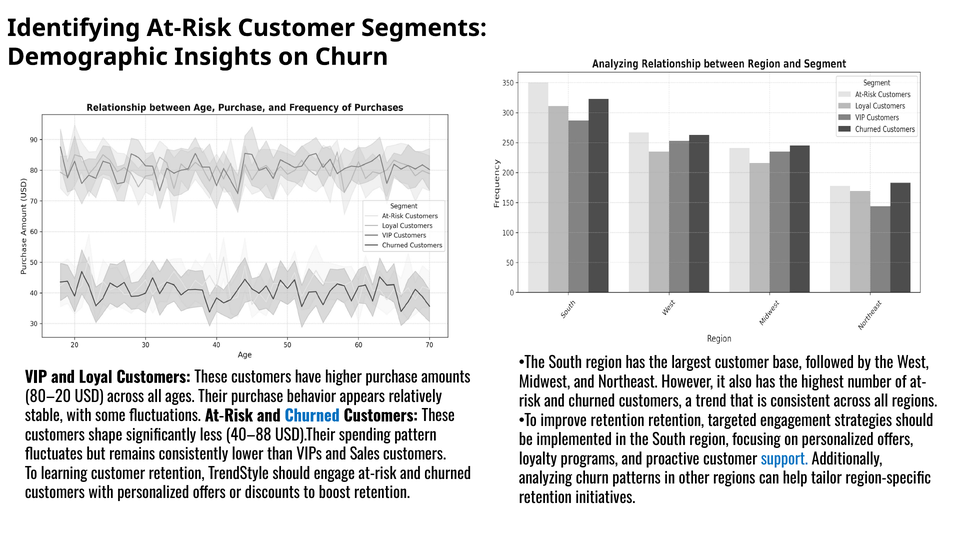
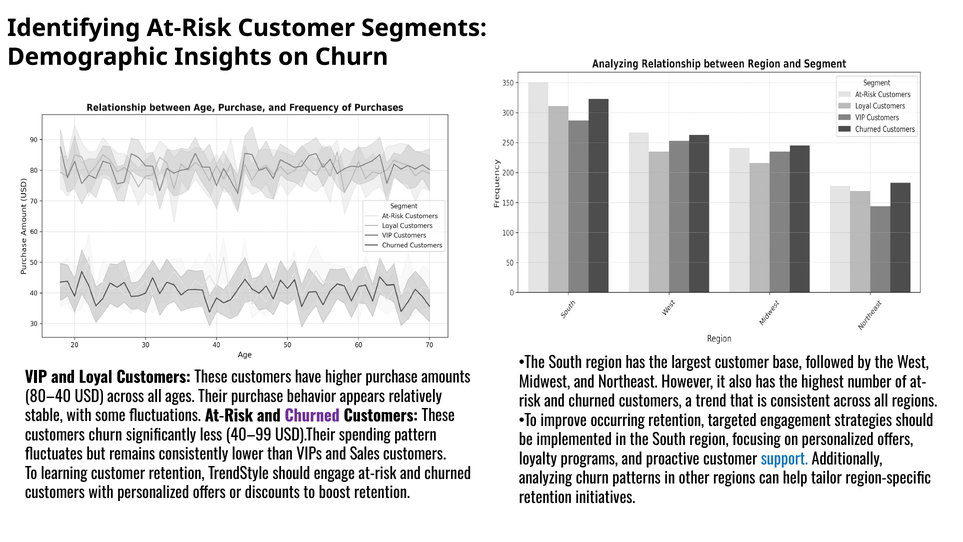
80–20: 80–20 -> 80–40 (48, 397)
Churned colour: blue -> purple (312, 416)
improve retention: retention -> occurring (618, 421)
customers shape: shape -> churn (105, 435)
40–88: 40–88 -> 40–99 (249, 435)
